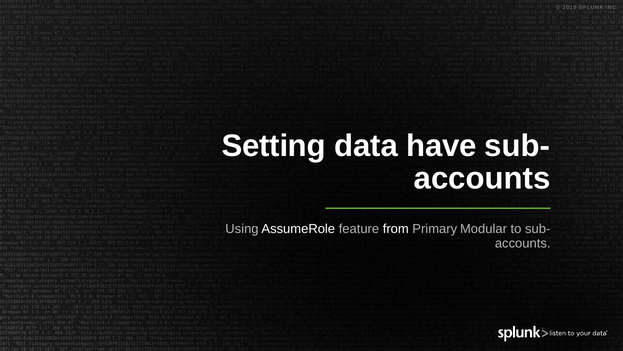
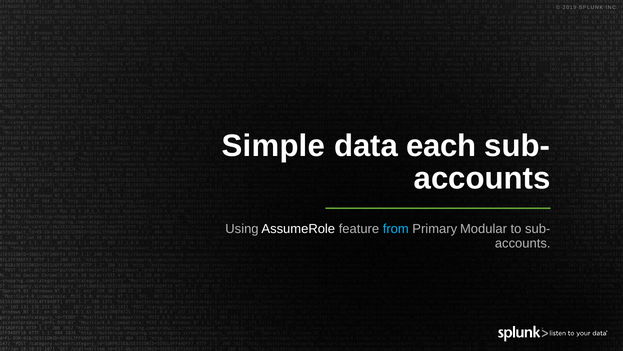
Setting: Setting -> Simple (273, 146)
have: have -> each (441, 146)
from colour: white -> light blue (396, 229)
